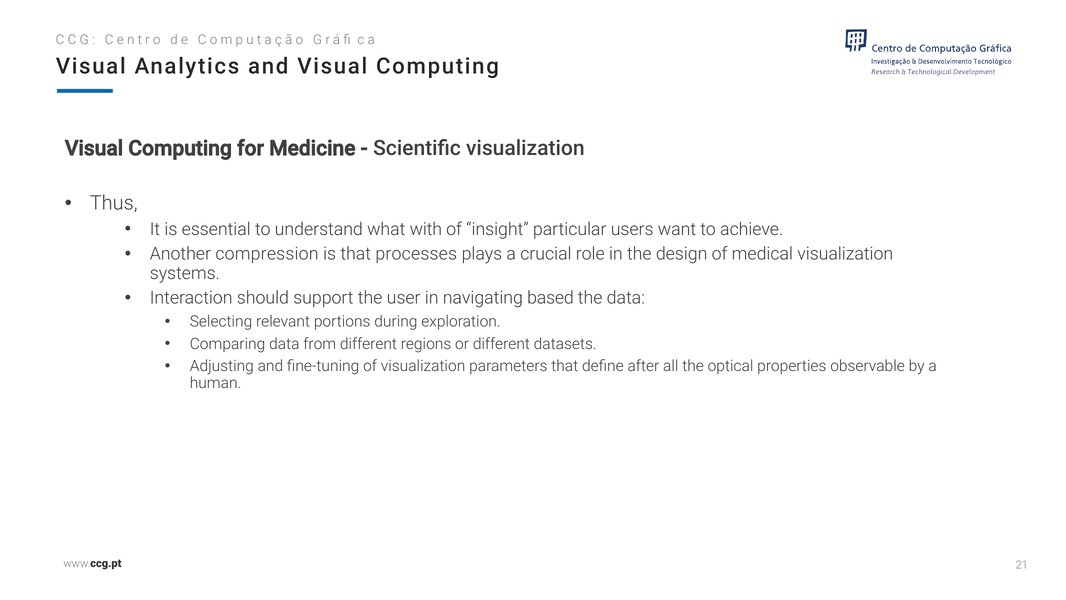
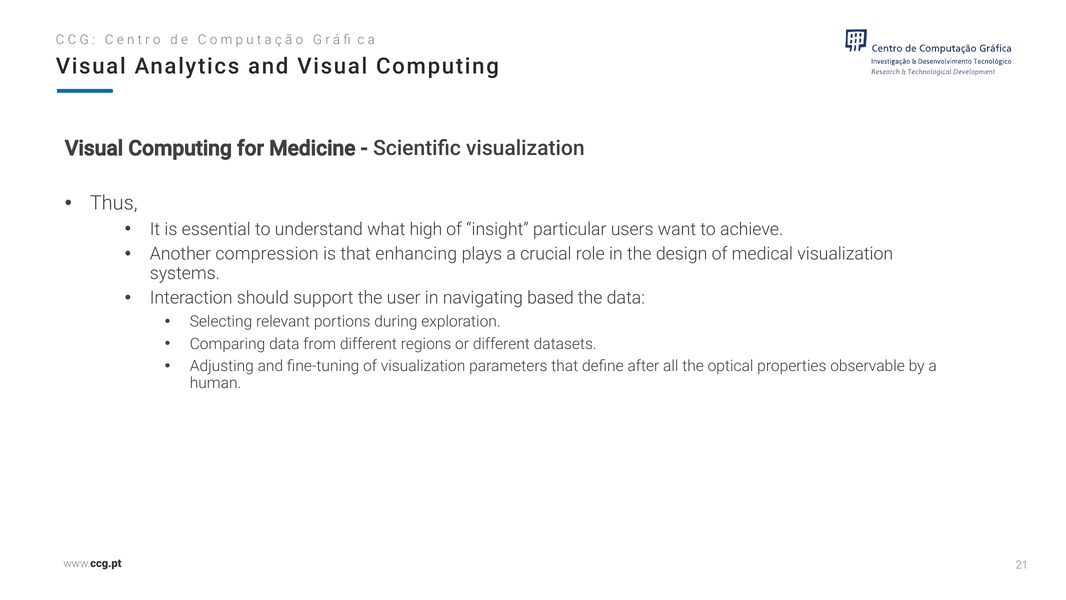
with: with -> high (426, 229)
processes: processes -> enhancing (416, 254)
